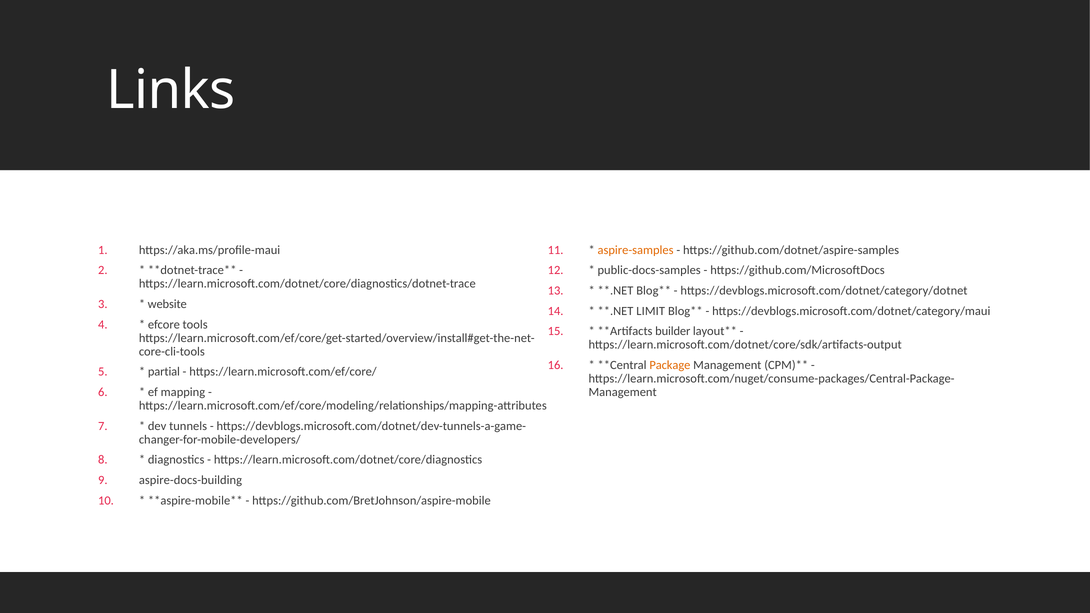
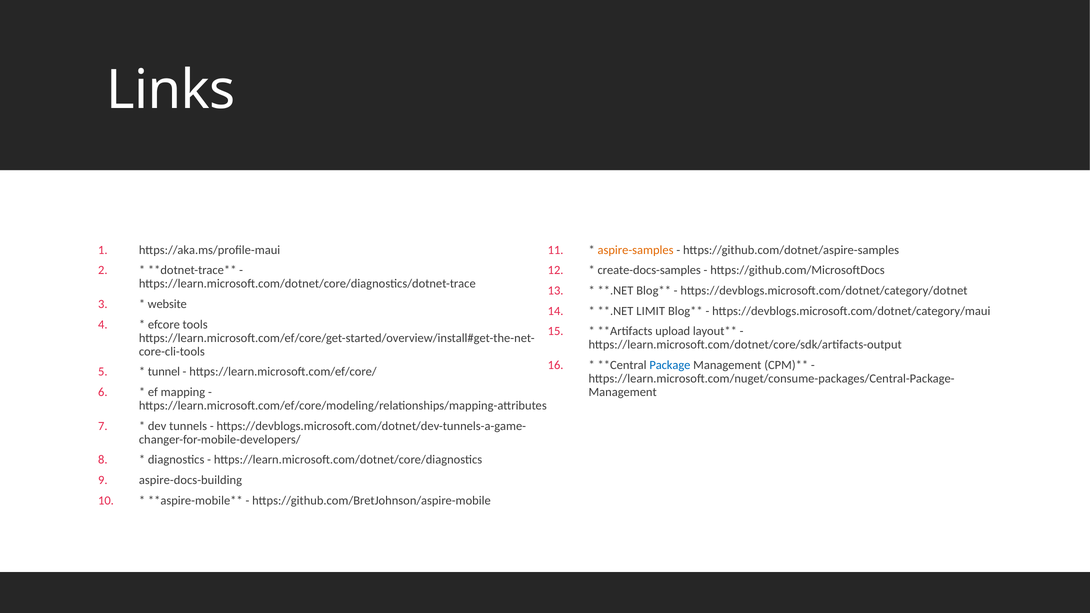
public-docs-samples: public-docs-samples -> create-docs-samples (649, 270)
builder: builder -> upload (673, 331)
Package colour: orange -> blue (670, 365)
partial: partial -> tunnel (164, 372)
